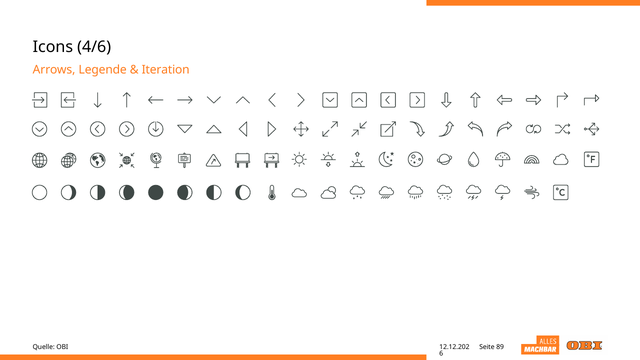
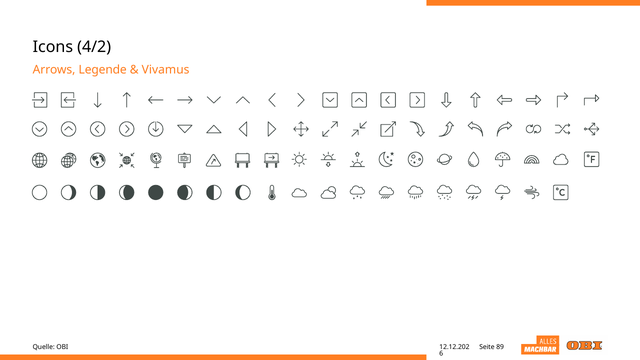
4/6: 4/6 -> 4/2 (94, 47)
Iteration: Iteration -> Vivamus (166, 70)
